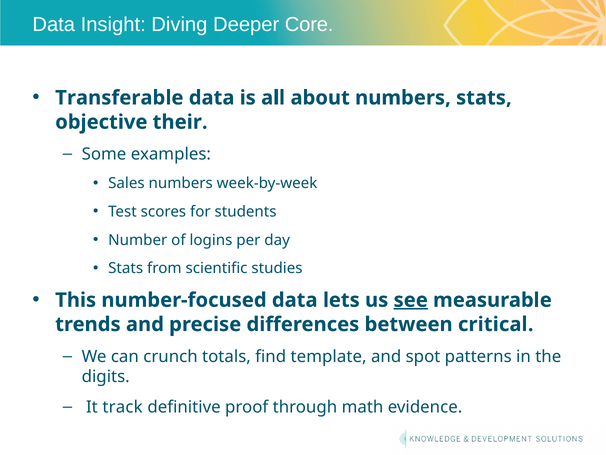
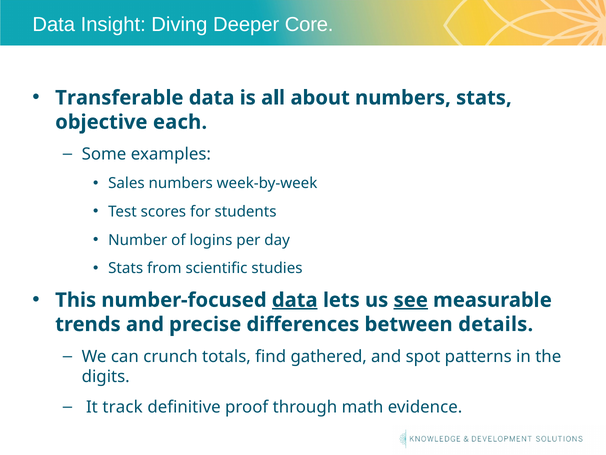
their: their -> each (180, 122)
data underline: none -> present (295, 300)
critical: critical -> details (496, 324)
template: template -> gathered (329, 356)
